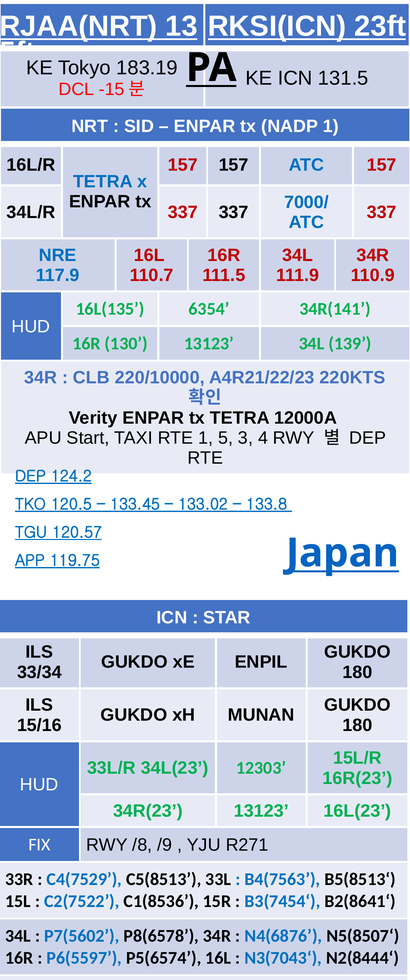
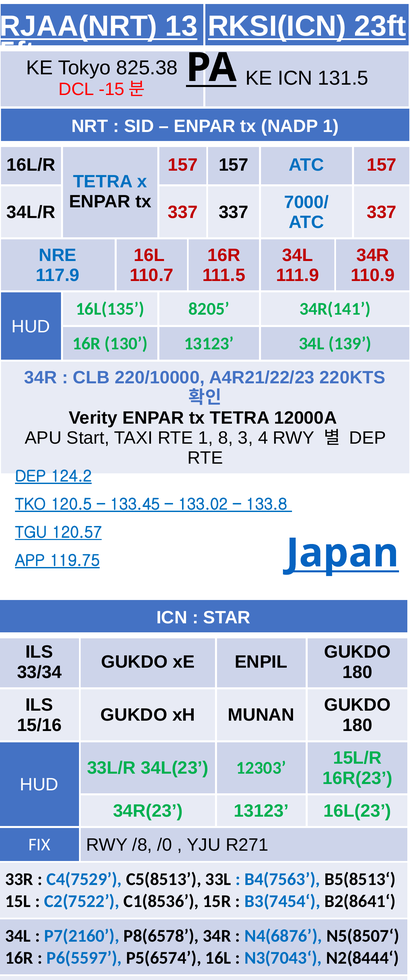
183.19: 183.19 -> 825.38 (147, 68)
6354: 6354 -> 8205 (209, 309)
5: 5 -> 8 (226, 438)
/9: /9 -> /0 (165, 846)
P7(5602: P7(5602 -> P7(2160 (82, 937)
